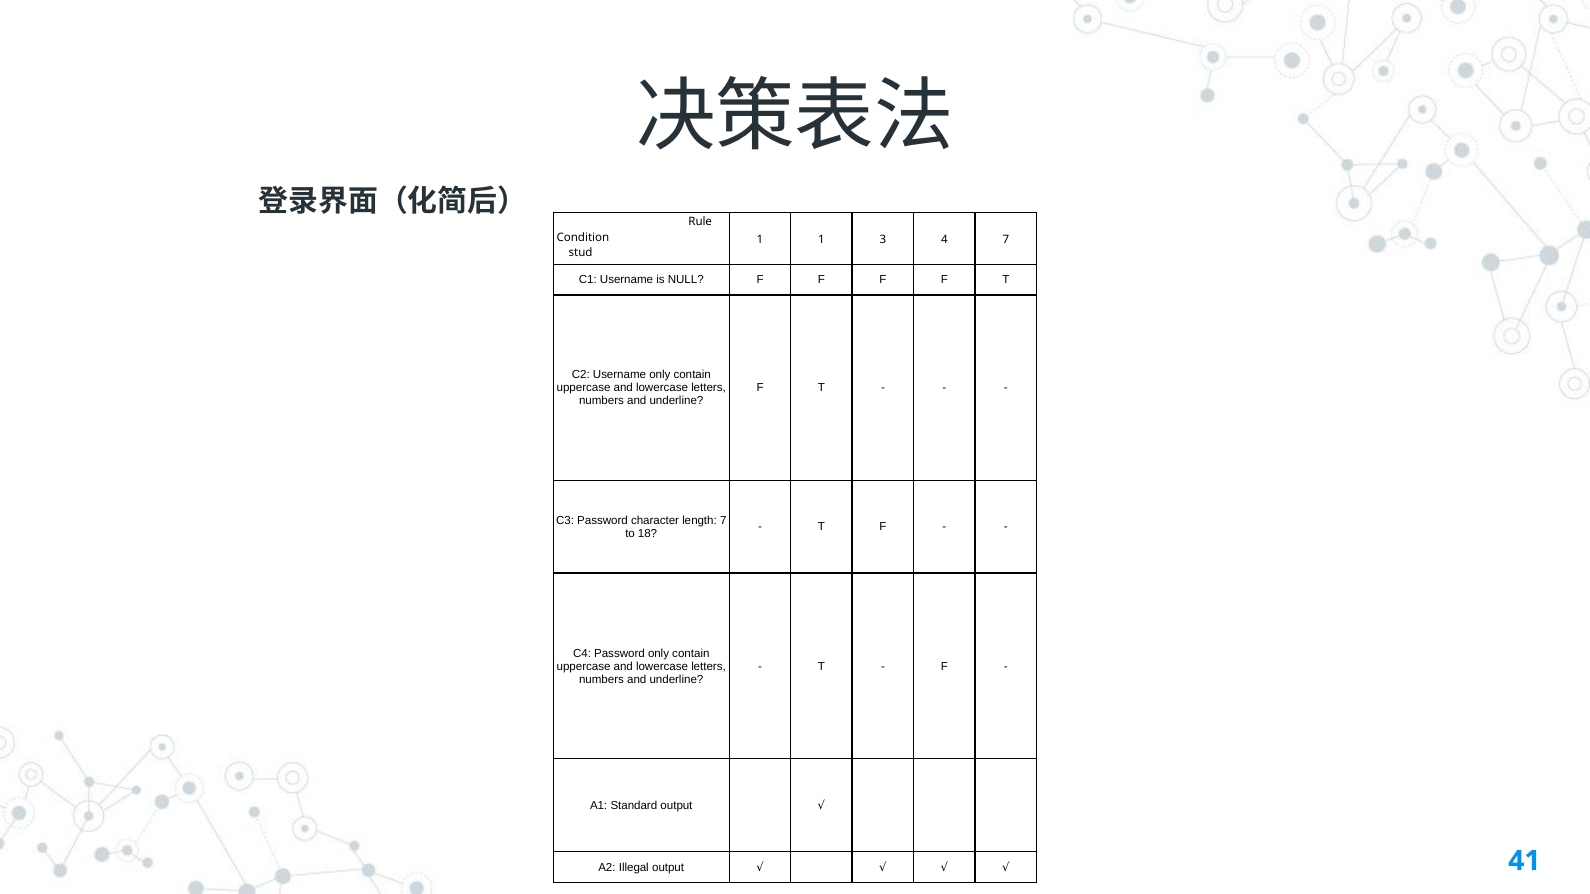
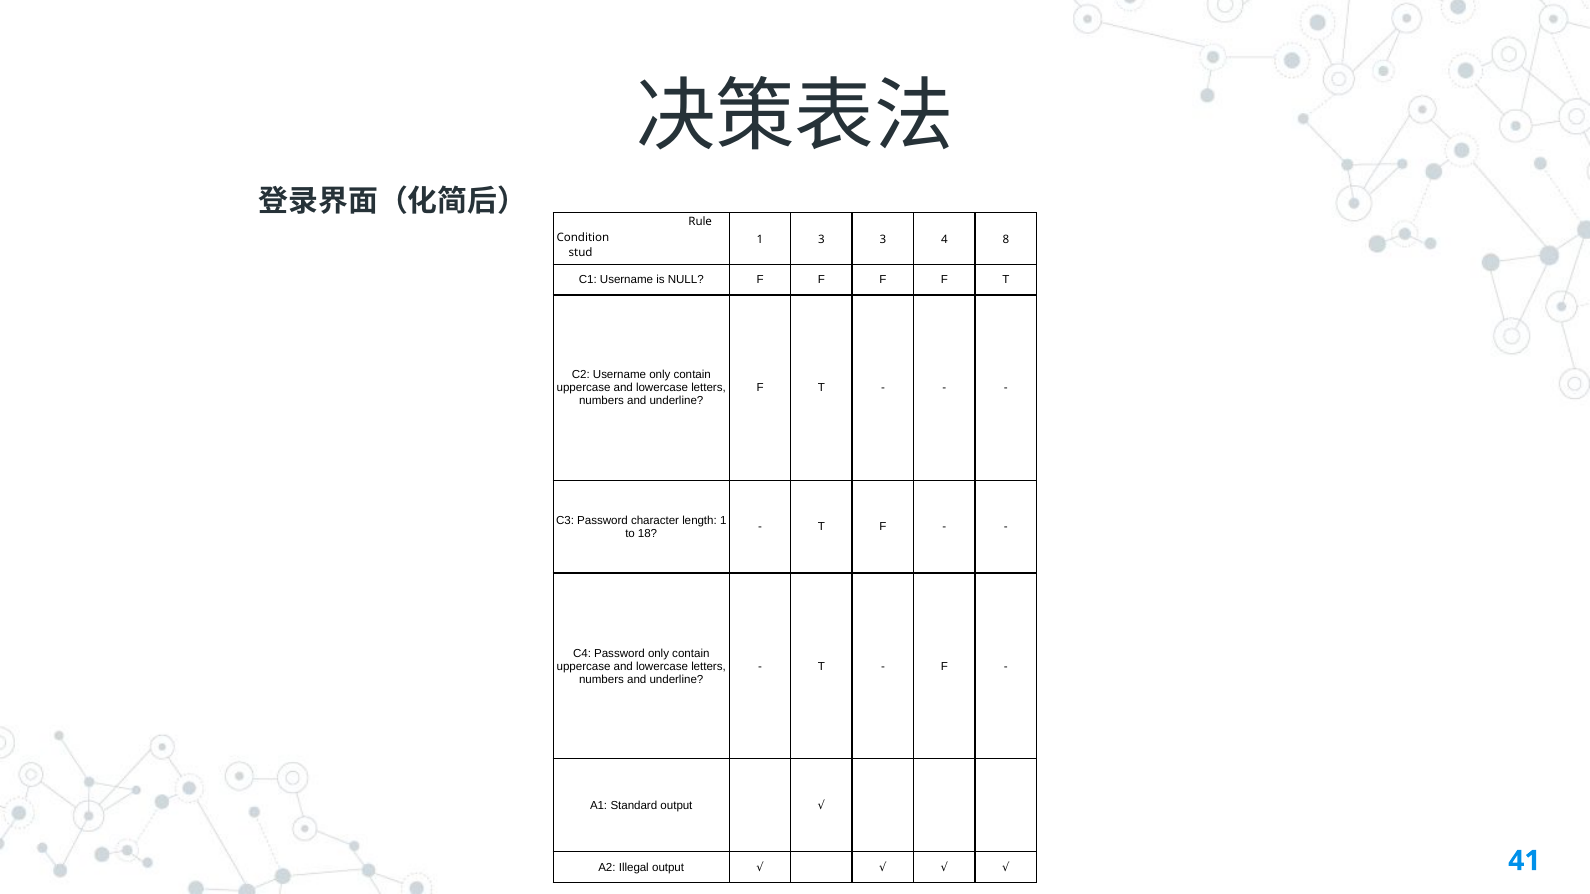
1 1: 1 -> 3 (821, 239)
4 7: 7 -> 8 (1006, 239)
length 7: 7 -> 1 (723, 521)
